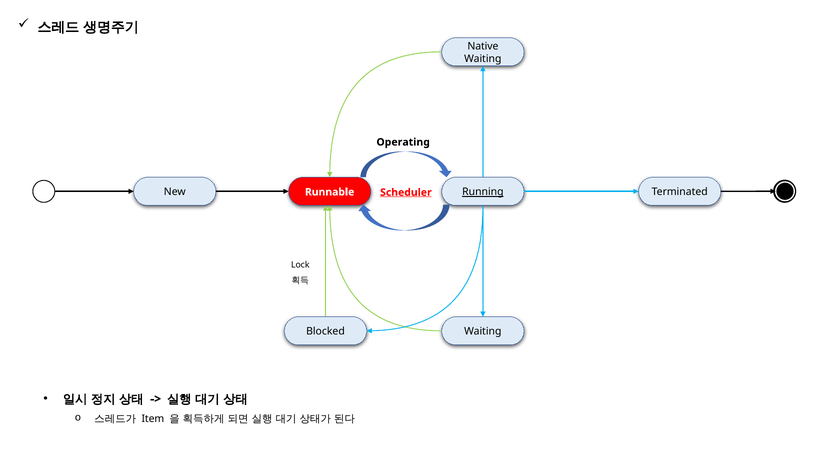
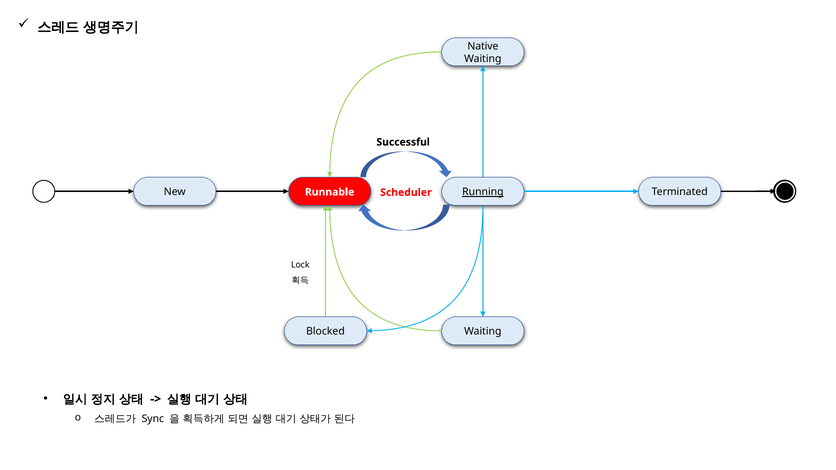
Operating: Operating -> Successful (403, 142)
Scheduler underline: present -> none (406, 193)
Item: Item -> Sync (153, 419)
